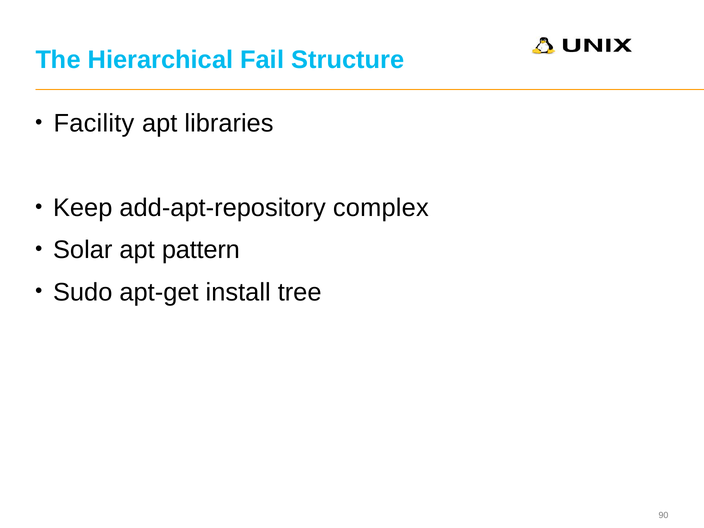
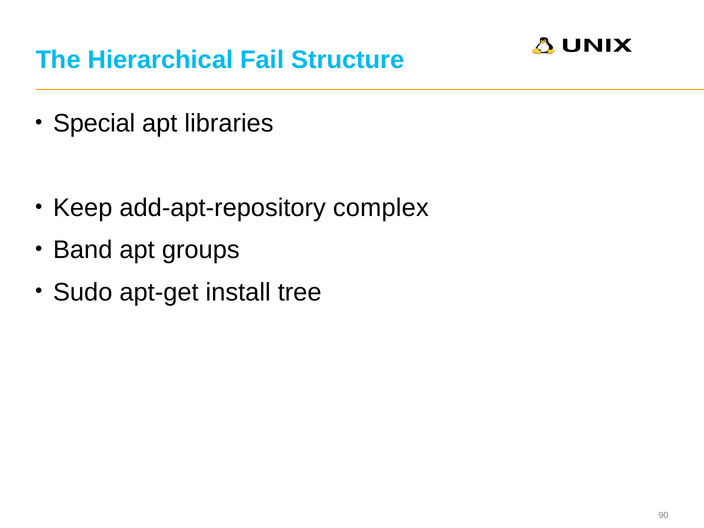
Facility: Facility -> Special (94, 123)
Solar: Solar -> Band (83, 250)
pattern: pattern -> groups (201, 250)
